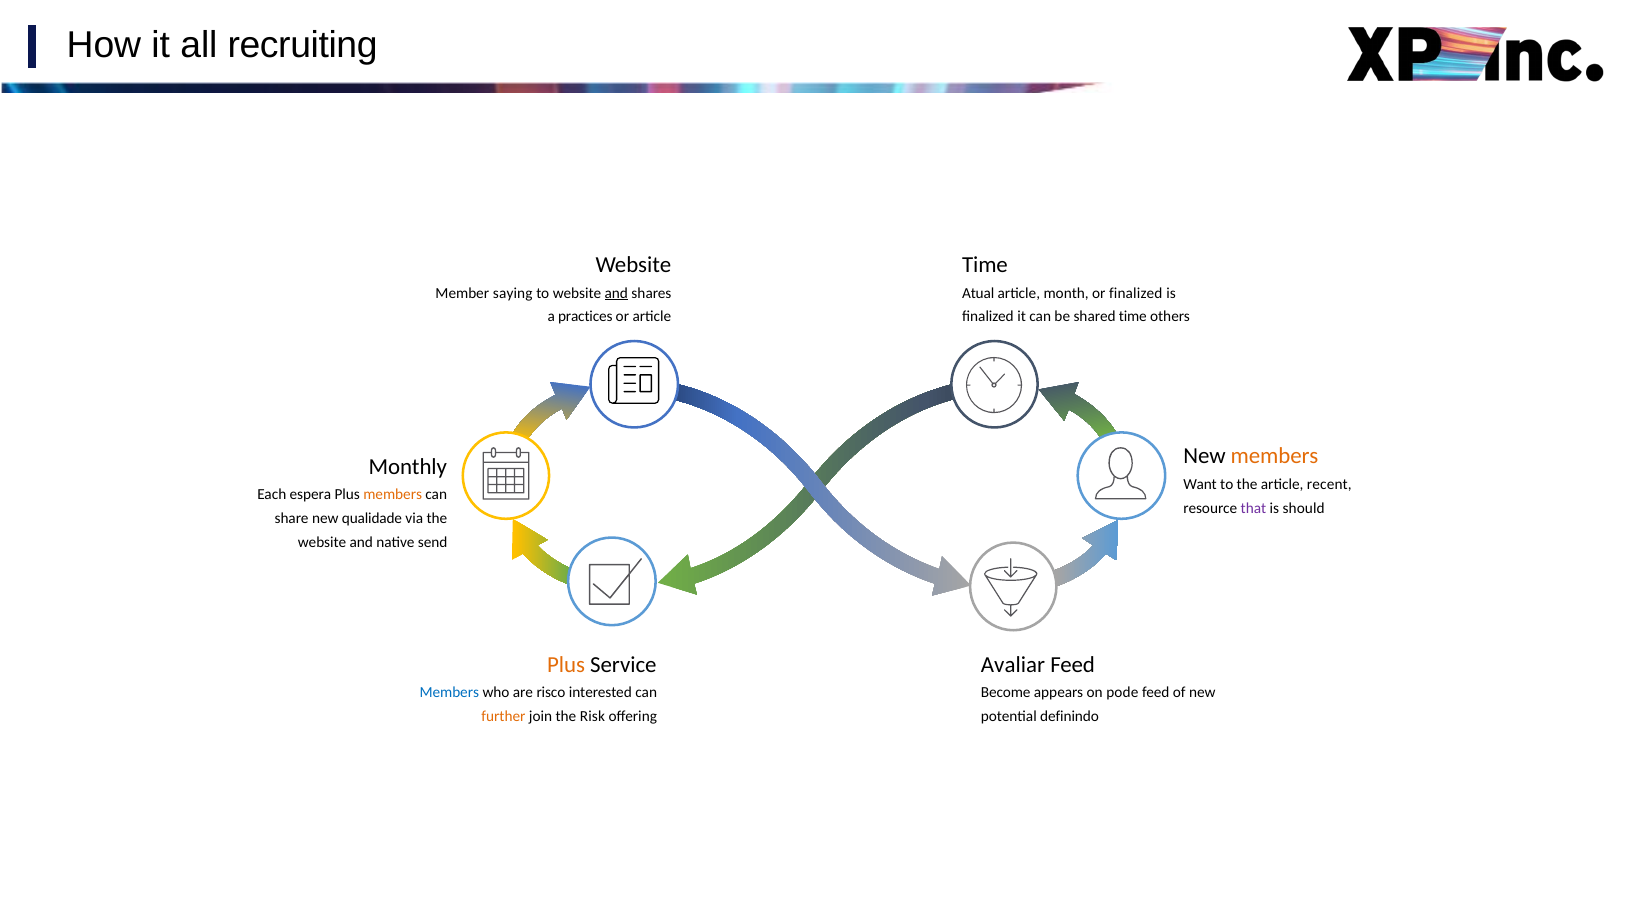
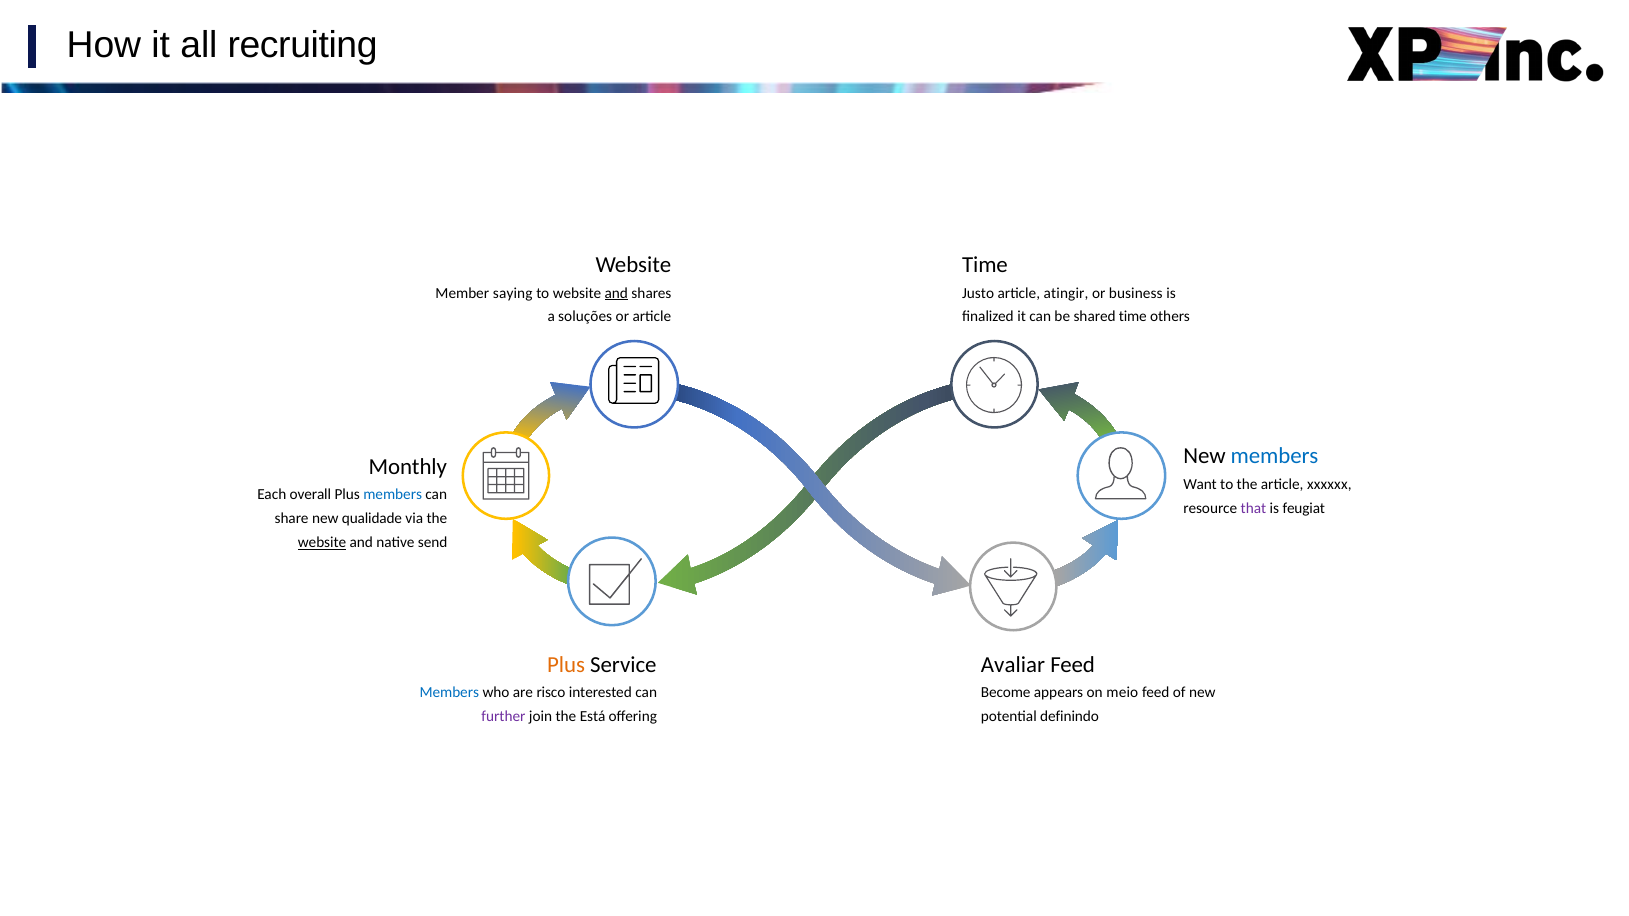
Atual: Atual -> Justo (978, 293)
month: month -> atingir (1066, 293)
or finalized: finalized -> business (1136, 293)
practices: practices -> soluções (585, 317)
members colour: orange -> blue (1275, 456)
recent: recent -> xxxxxx (1329, 484)
espera: espera -> overall (310, 495)
members colour: orange -> blue (393, 495)
should: should -> feugiat (1304, 508)
website underline: none -> present (322, 543)
pode: pode -> meio (1122, 693)
further colour: orange -> purple (503, 717)
Risk: Risk -> Está (593, 717)
